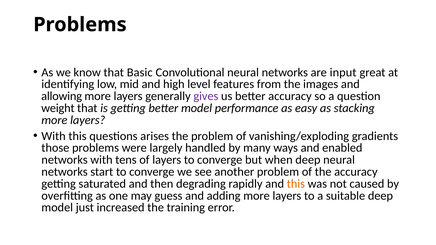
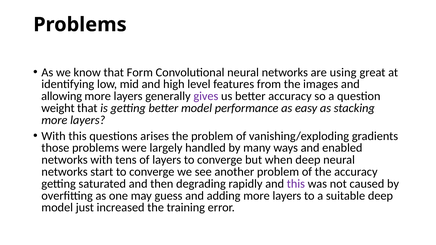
Basic: Basic -> Form (140, 72)
input: input -> using (343, 72)
this colour: orange -> purple (296, 184)
